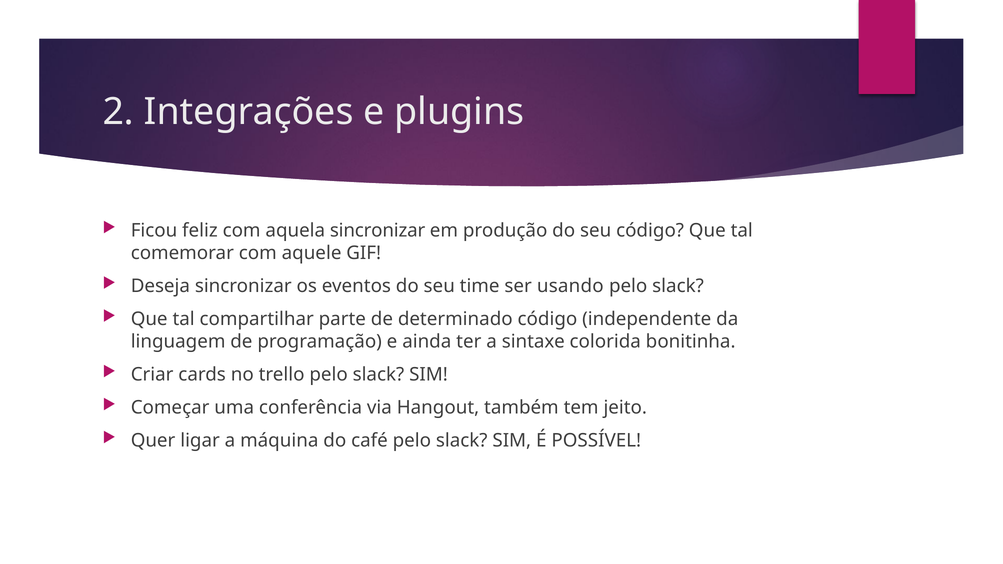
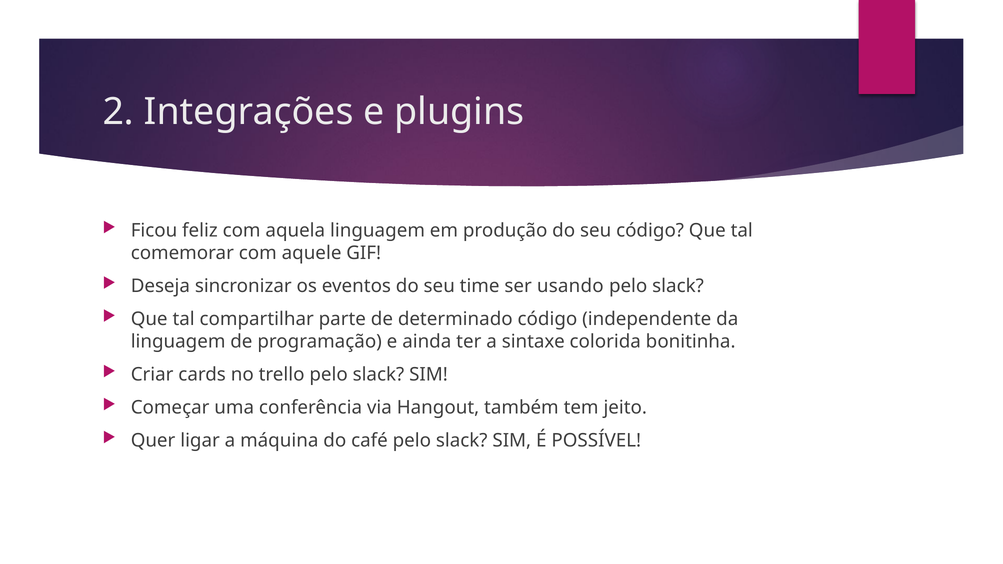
aquela sincronizar: sincronizar -> linguagem (377, 231)
